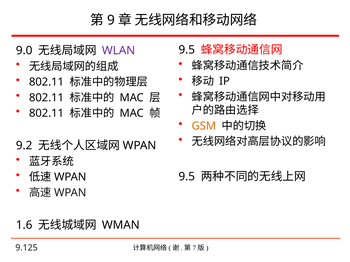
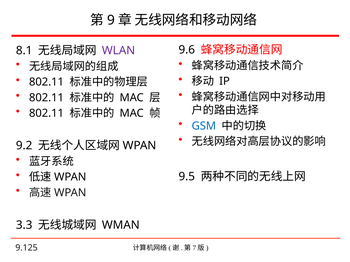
9.5: 9.5 -> 9.6 (187, 50)
9.0: 9.0 -> 8.1 (24, 51)
GSM colour: orange -> blue (204, 126)
1.6: 1.6 -> 3.3 (24, 225)
